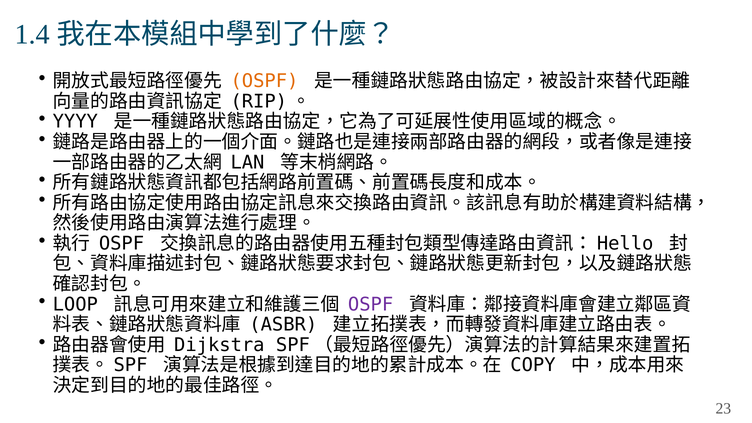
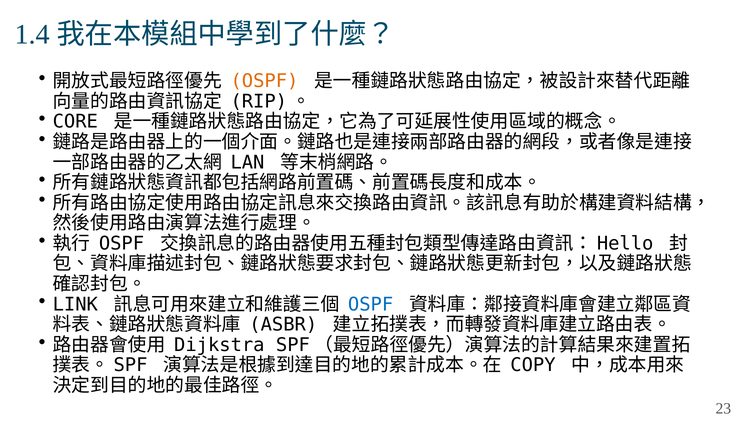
YYYY: YYYY -> CORE (75, 122)
LOOP: LOOP -> LINK (75, 304)
OSPF colour: purple -> blue (371, 304)
